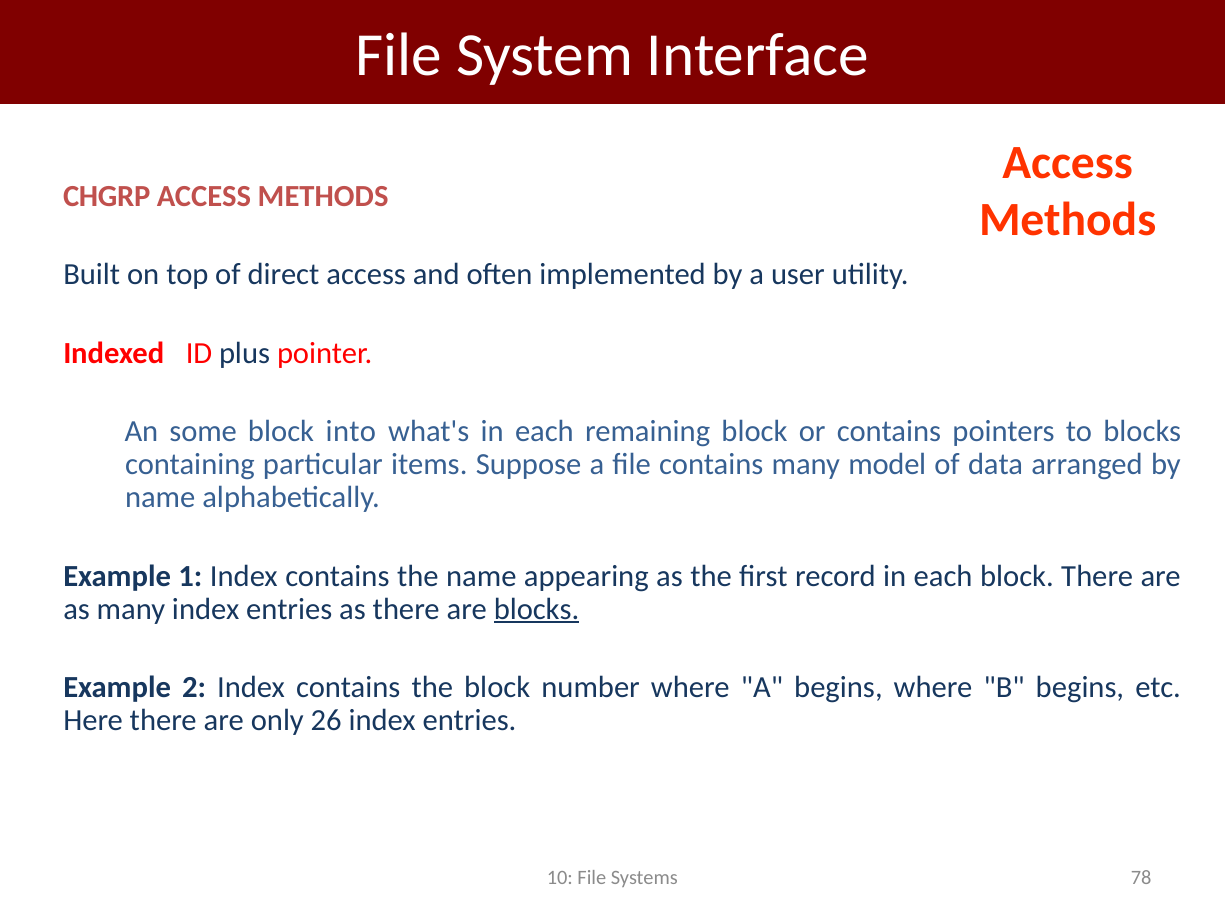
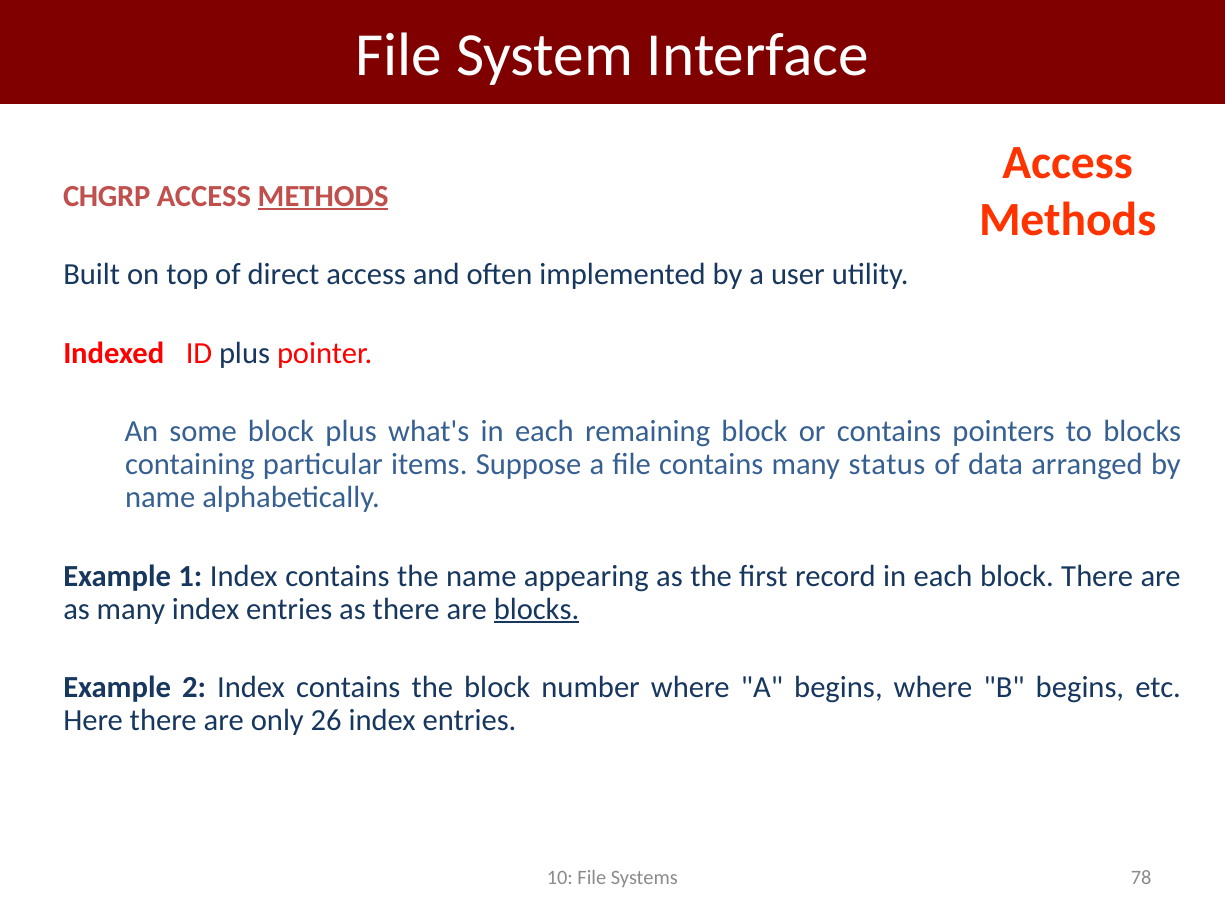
METHODS underline: none -> present (323, 196)
block into: into -> plus (351, 431)
model: model -> status (887, 464)
